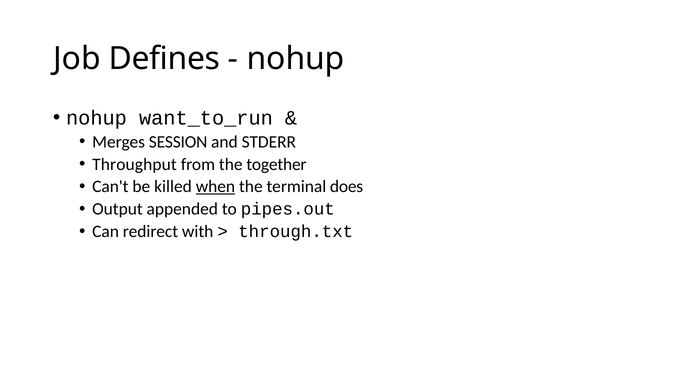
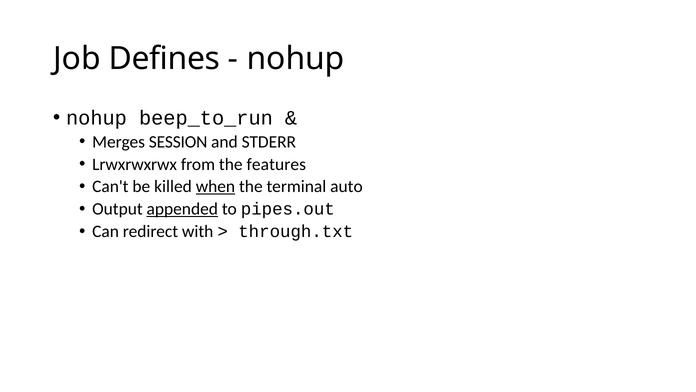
want_to_run: want_to_run -> beep_to_run (206, 118)
Throughput: Throughput -> Lrwxrwxrwx (135, 164)
together: together -> features (276, 164)
does: does -> auto (346, 186)
appended underline: none -> present (182, 209)
